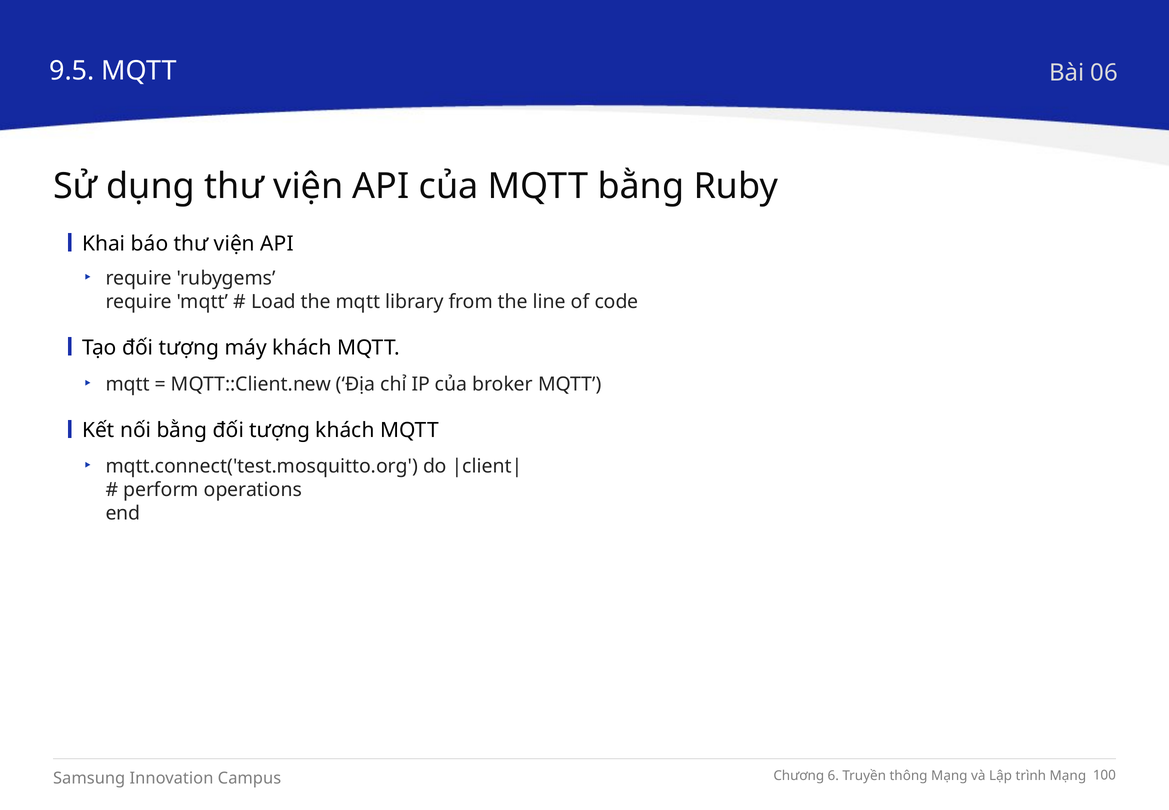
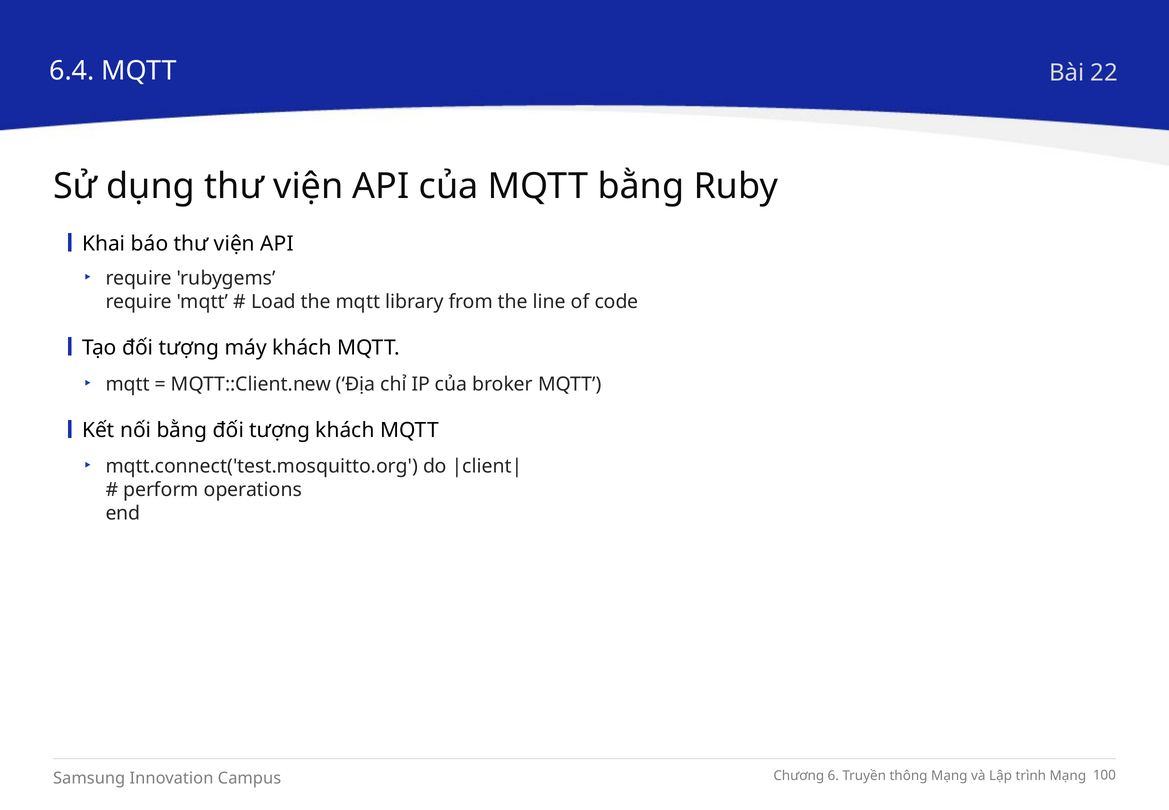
9.5: 9.5 -> 6.4 (72, 71)
06: 06 -> 22 (1104, 73)
